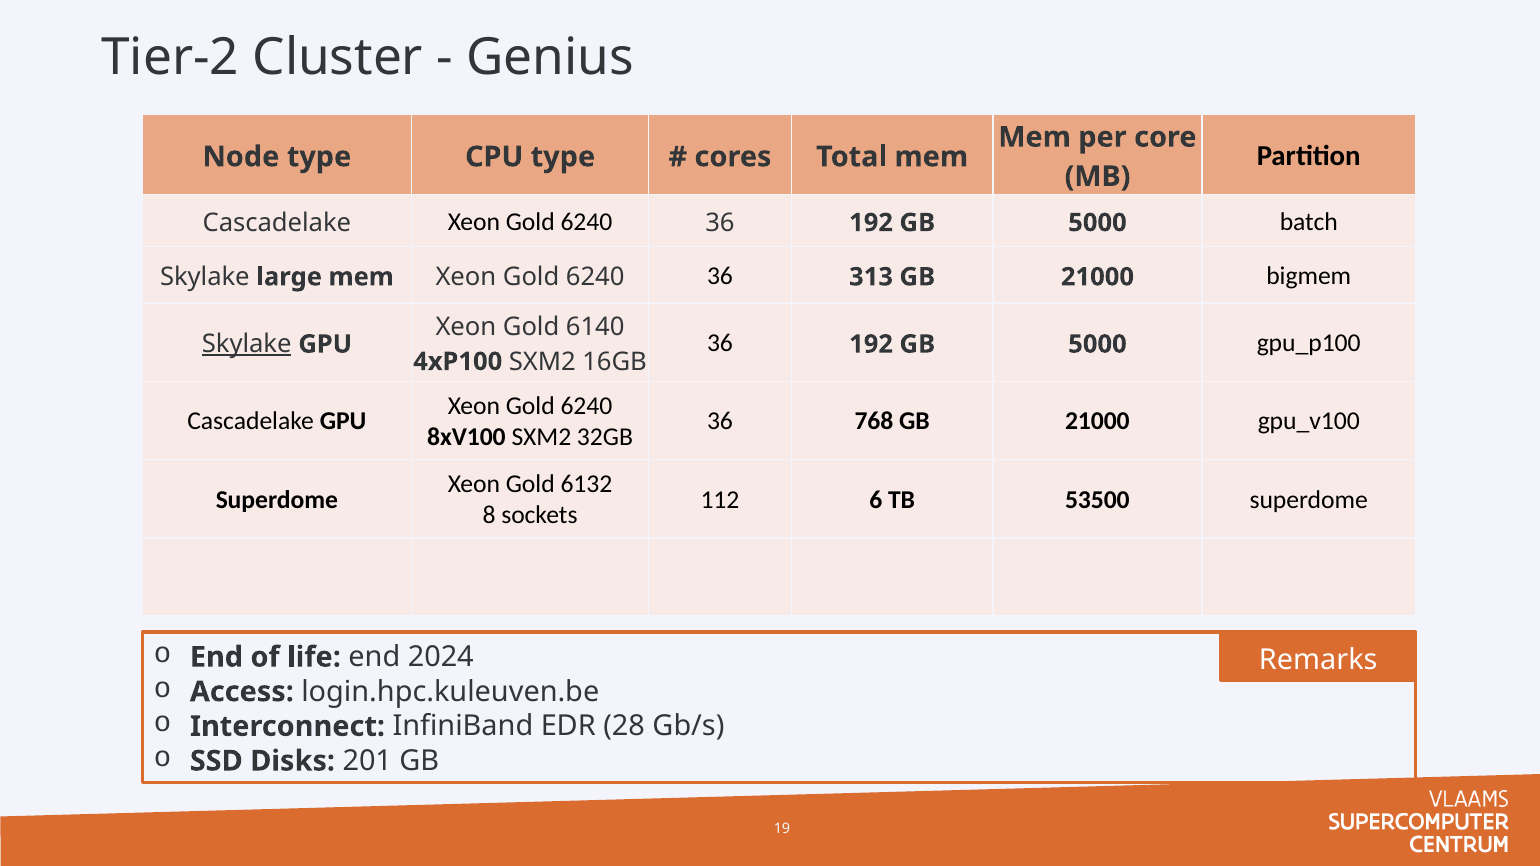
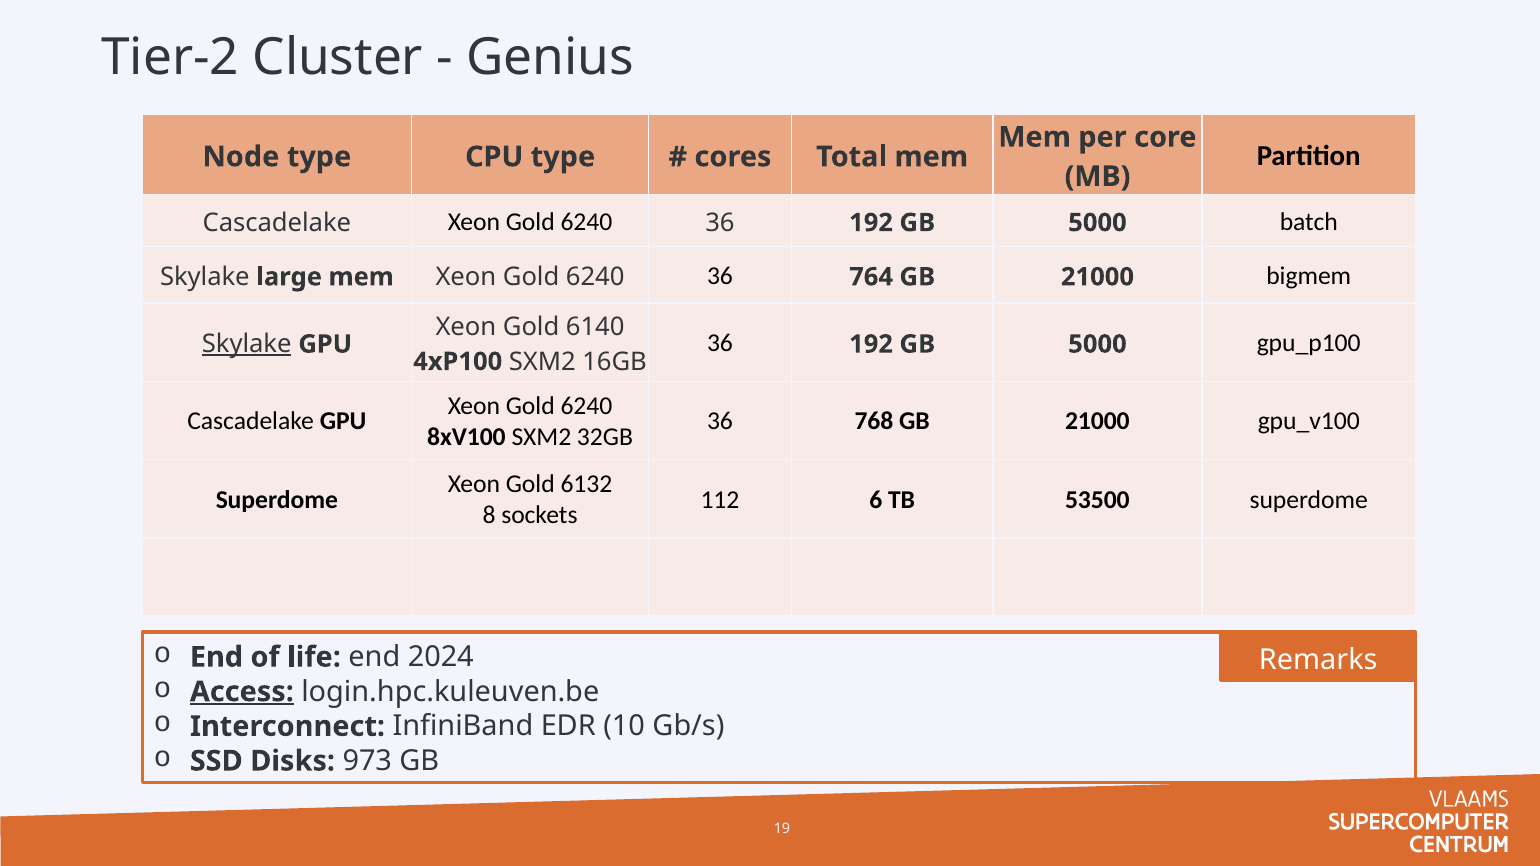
313: 313 -> 764 (871, 277)
Access underline: none -> present (242, 692)
28: 28 -> 10 (624, 727)
201: 201 -> 973 (367, 761)
